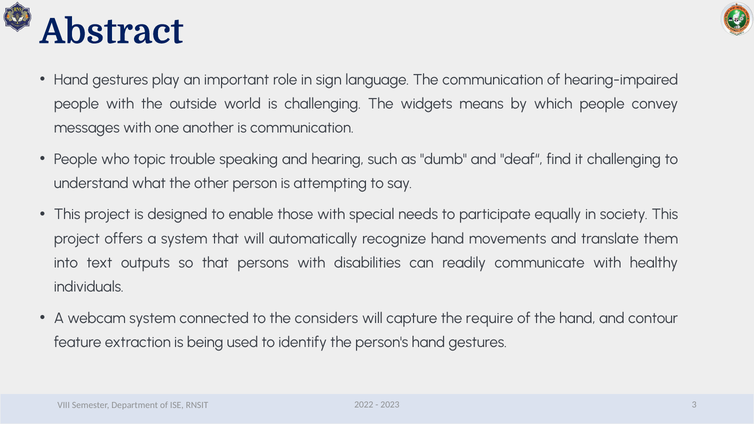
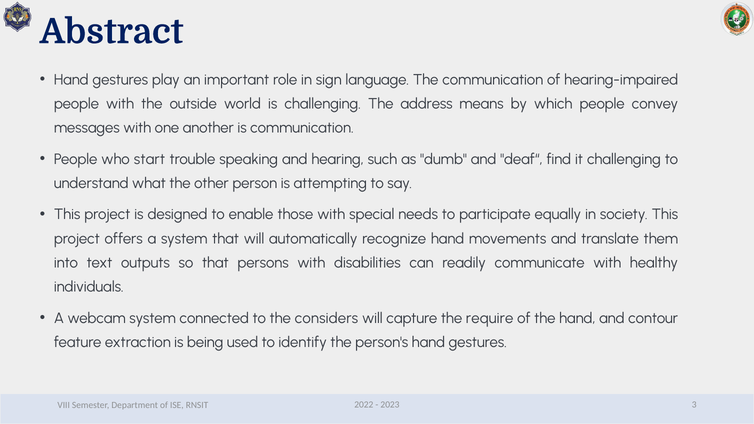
widgets: widgets -> address (427, 104)
topic: topic -> start (149, 159)
